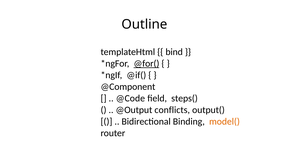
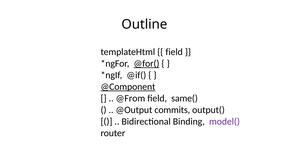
bind: bind -> field (174, 52)
@Component underline: none -> present (128, 86)
@Code: @Code -> @From (130, 98)
steps(: steps( -> same( (185, 98)
conflicts: conflicts -> commits (172, 110)
model( colour: orange -> purple (224, 121)
